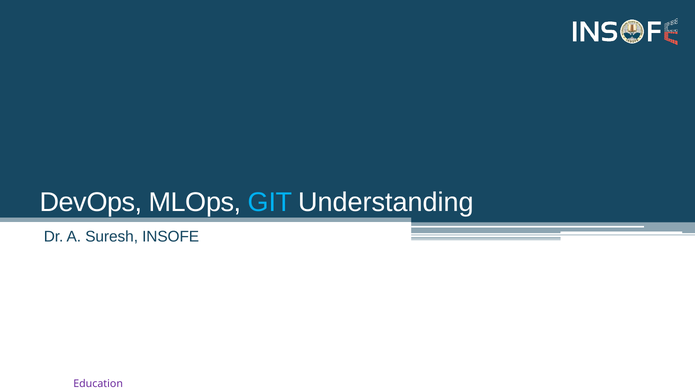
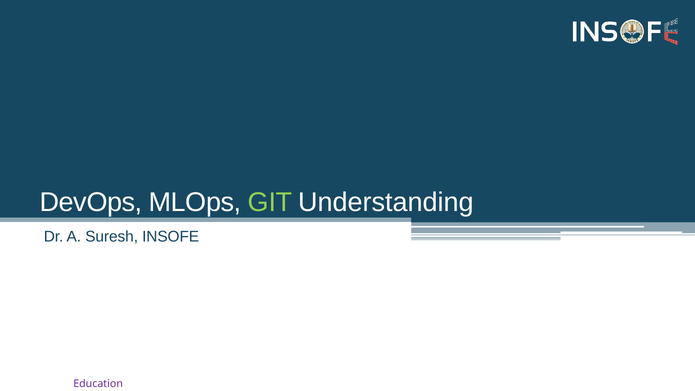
GIT colour: light blue -> light green (270, 202)
